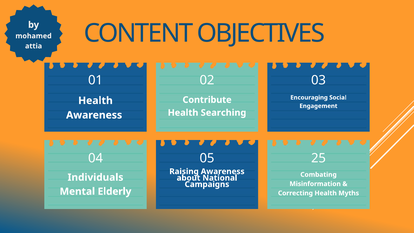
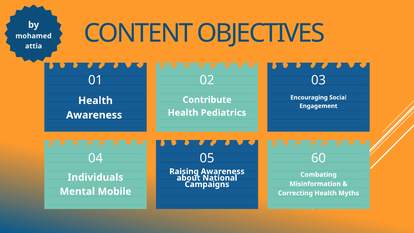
Searching: Searching -> Pediatrics (223, 113)
25: 25 -> 60 (318, 158)
Elderly: Elderly -> Mobile (114, 191)
